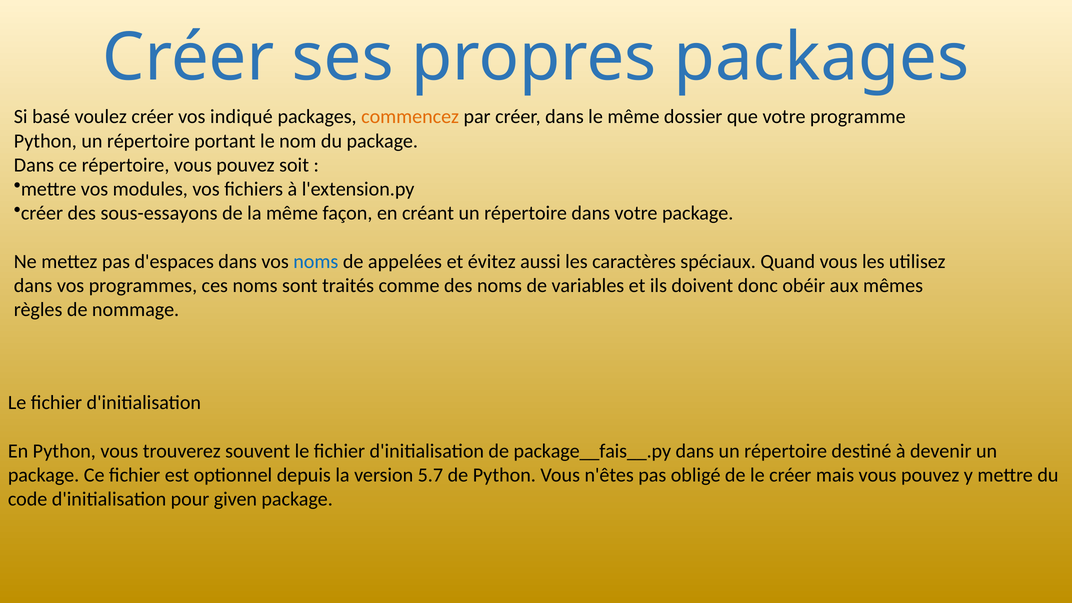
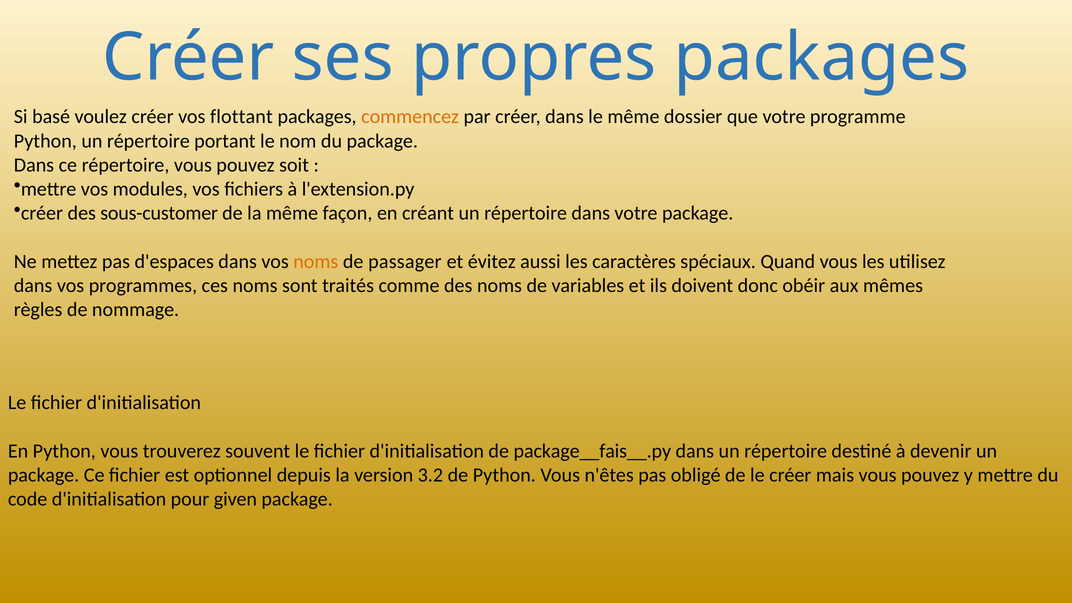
indiqué: indiqué -> flottant (241, 117)
sous-essayons: sous-essayons -> sous-customer (159, 213)
noms colour: blue -> orange (316, 262)
appelées: appelées -> passager (405, 262)
5.7: 5.7 -> 3.2 (430, 475)
